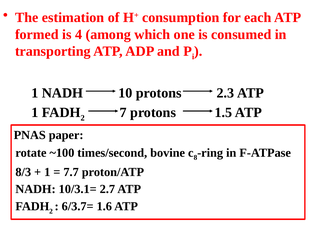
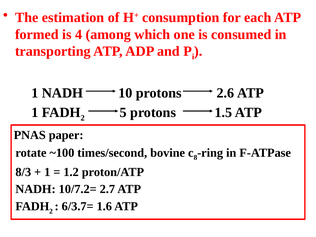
2.3: 2.3 -> 2.6 (225, 93)
7: 7 -> 5 (123, 113)
7.7: 7.7 -> 1.2 (71, 172)
10/3.1=: 10/3.1= -> 10/7.2= (78, 189)
